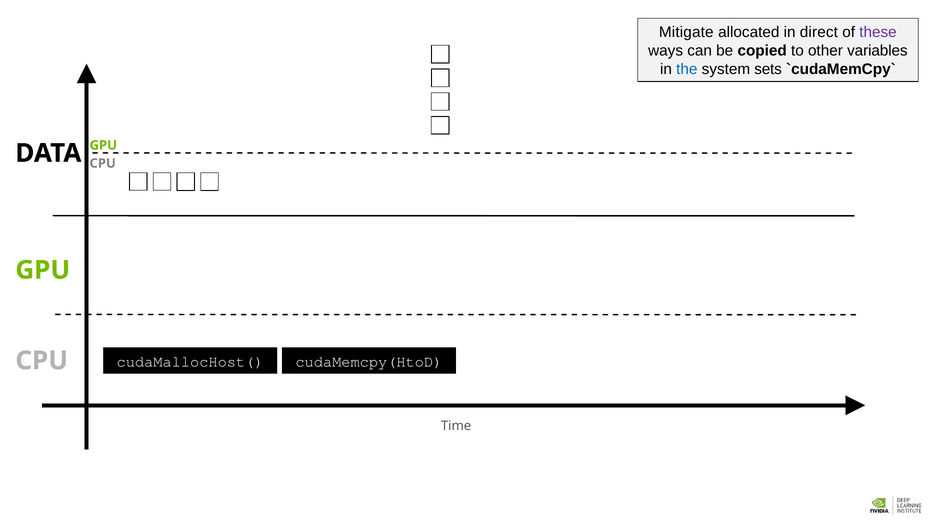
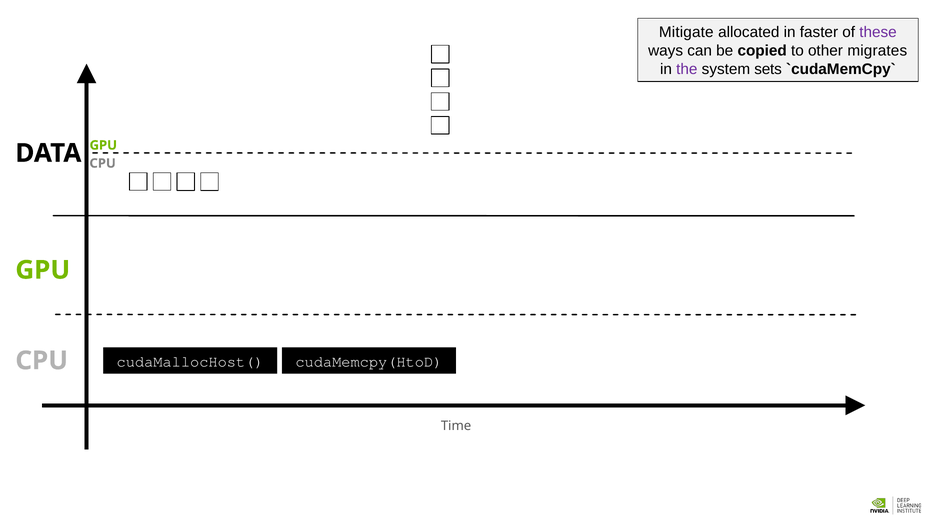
direct: direct -> faster (819, 32)
variables: variables -> migrates (877, 51)
the colour: blue -> purple (687, 69)
